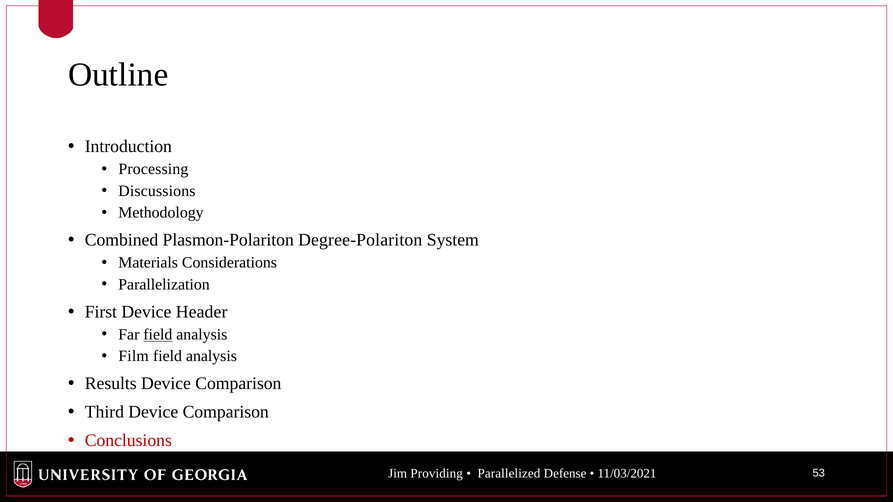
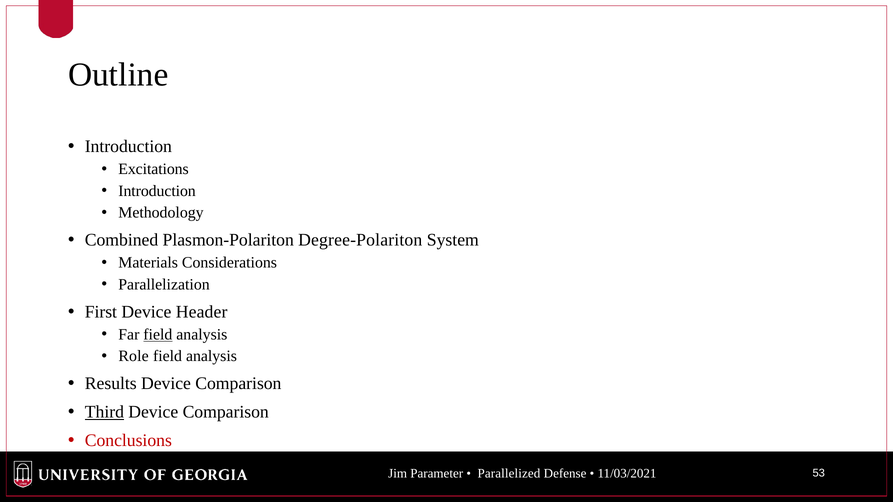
Processing: Processing -> Excitations (154, 169)
Discussions: Discussions -> Introduction (157, 191)
Film: Film -> Role (134, 356)
Third underline: none -> present (104, 412)
Providing: Providing -> Parameter (437, 474)
